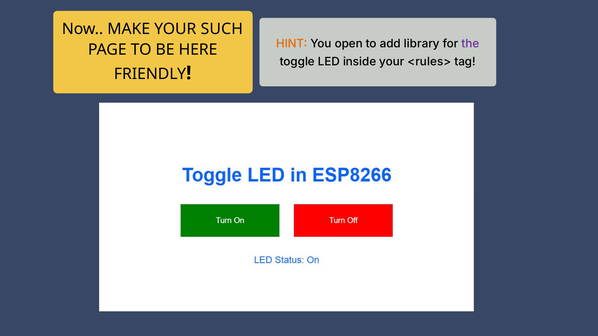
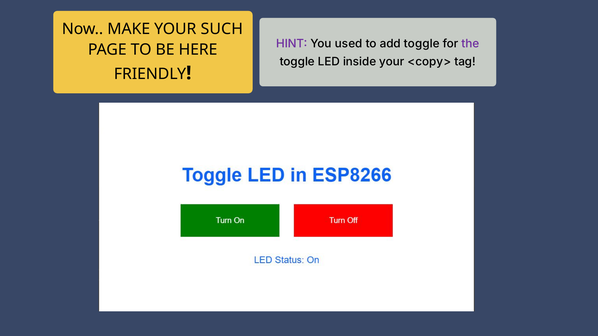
HINT colour: orange -> purple (292, 44)
open: open -> used (349, 44)
add library: library -> toggle (422, 44)
<rules>: <rules> -> <copy> (429, 62)
